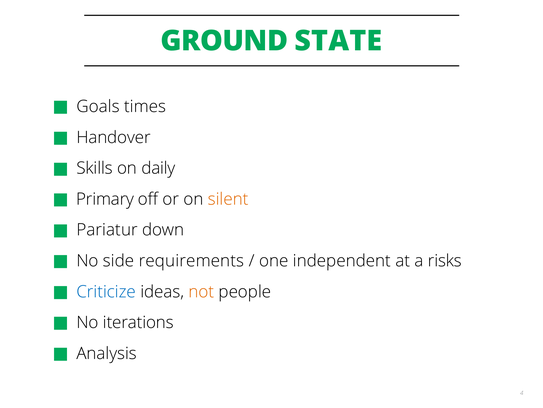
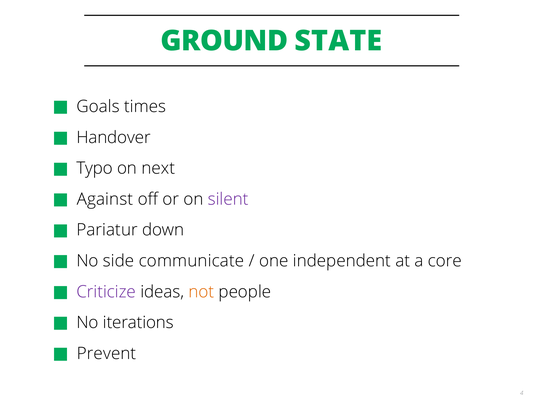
Skills: Skills -> Typo (95, 168)
daily: daily -> next (158, 168)
Primary: Primary -> Against (105, 199)
silent colour: orange -> purple (228, 199)
requirements: requirements -> communicate (191, 260)
risks: risks -> core (445, 260)
Criticize colour: blue -> purple (106, 291)
Analysis: Analysis -> Prevent (107, 353)
